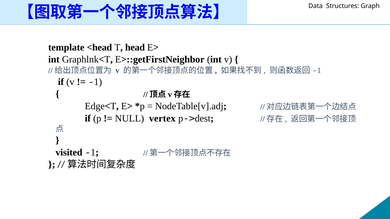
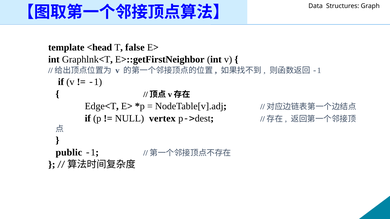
head: head -> false (135, 47)
visited: visited -> public (69, 153)
